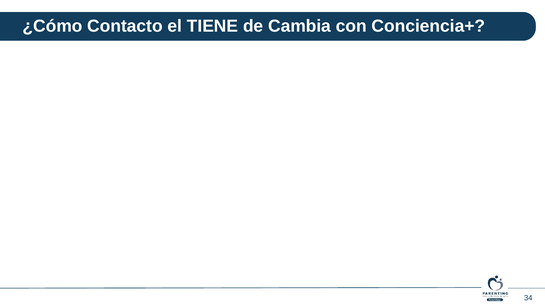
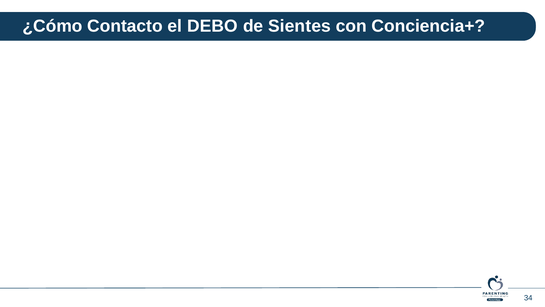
TIENE: TIENE -> DEBO (212, 26)
Cambia: Cambia -> Sientes (299, 26)
